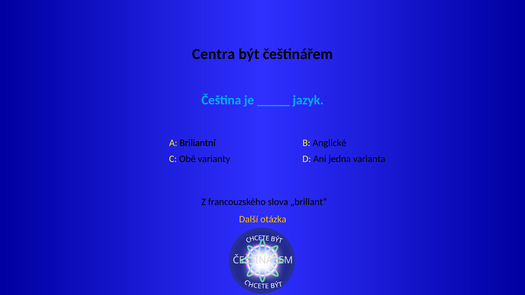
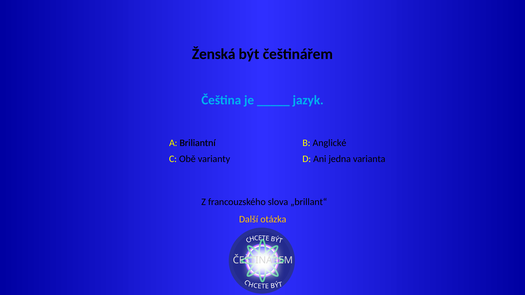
Centra: Centra -> Ženská (214, 54)
